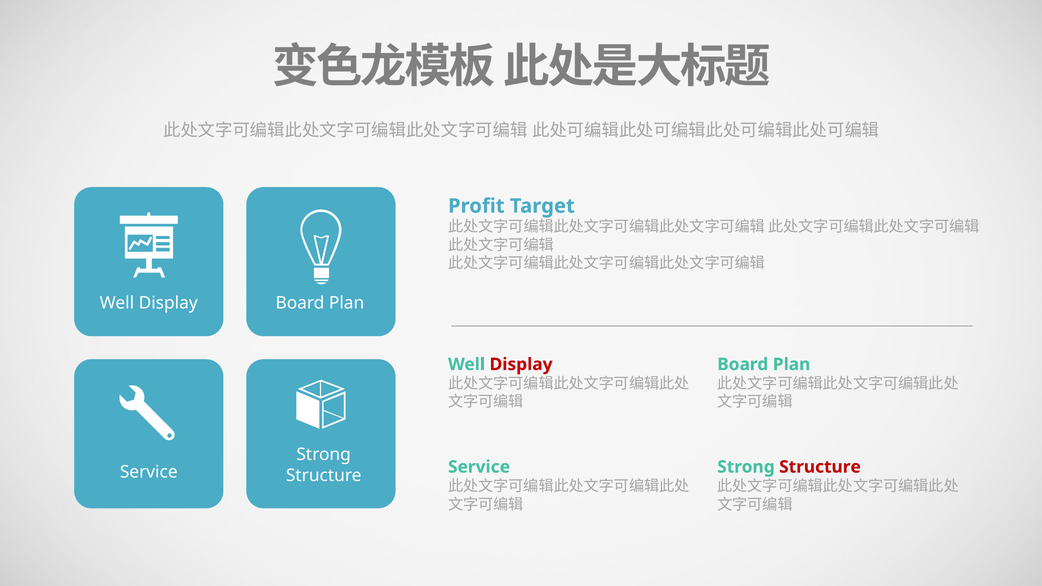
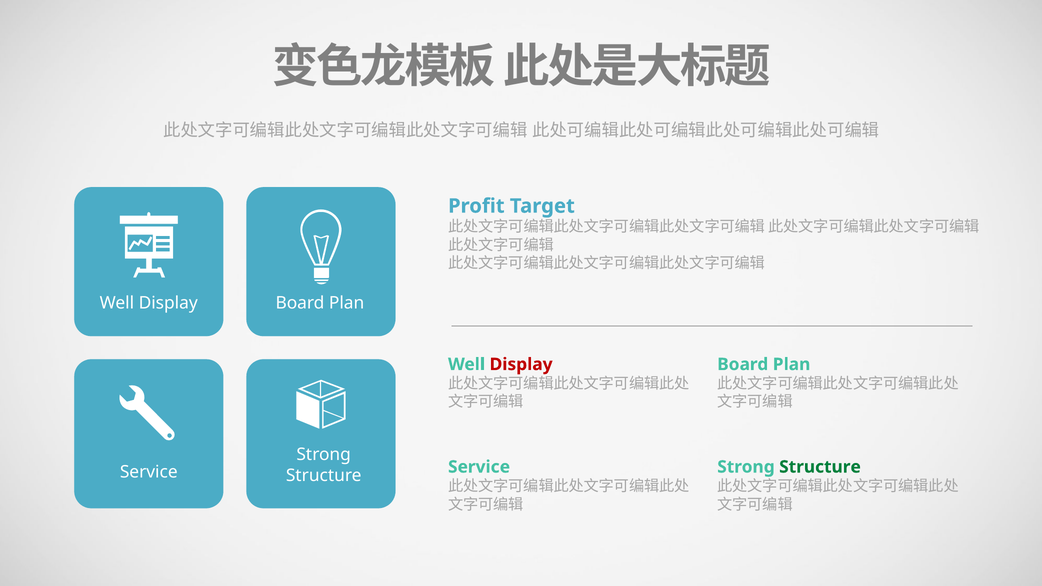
Structure colour: red -> green (820, 467)
